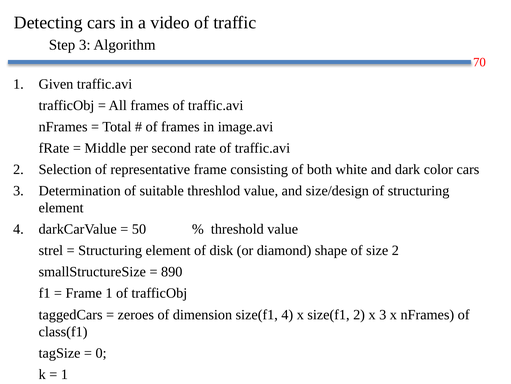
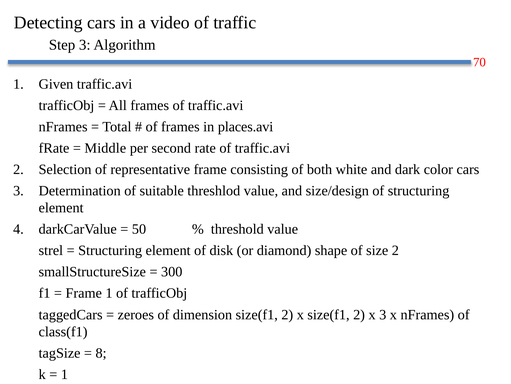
image.avi: image.avi -> places.avi (246, 127)
890: 890 -> 300 (172, 271)
dimension size(f1 4: 4 -> 2 (287, 314)
0: 0 -> 8 (101, 352)
